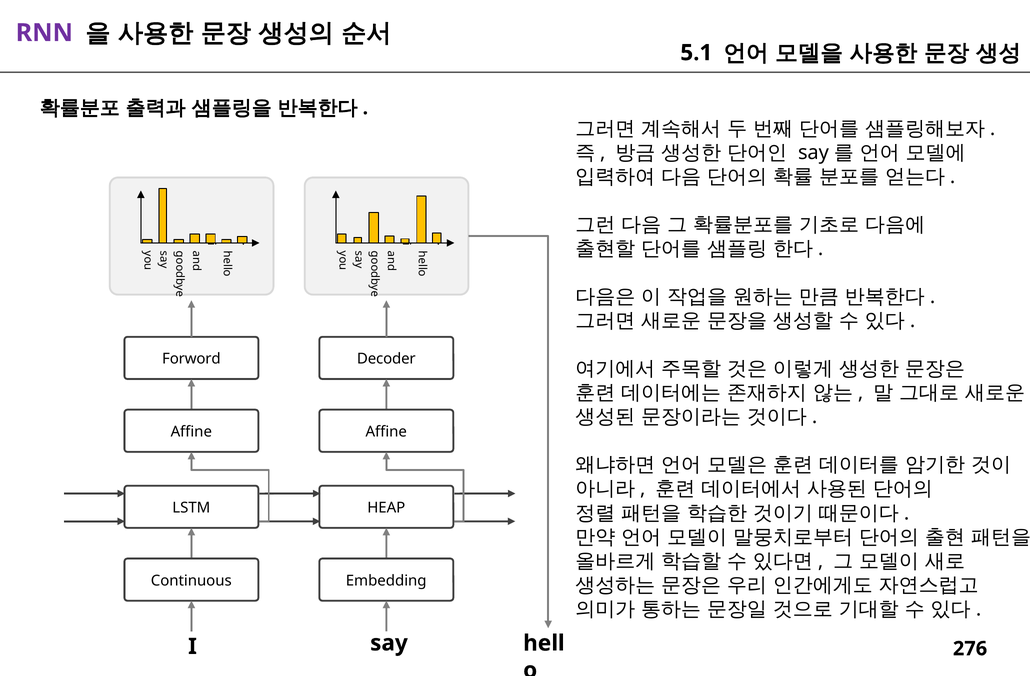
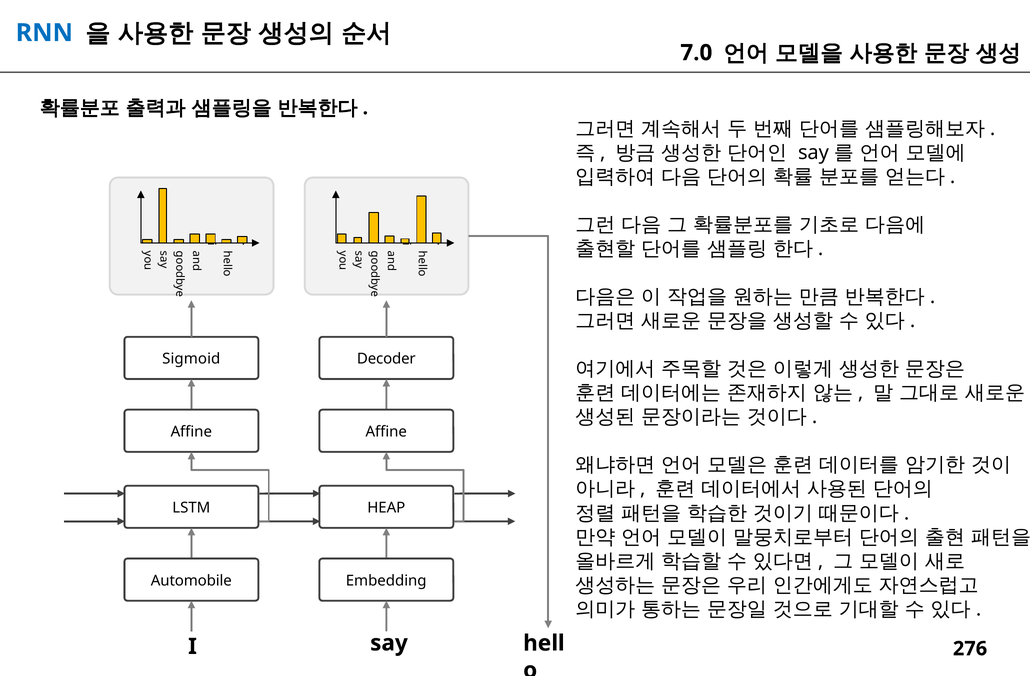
RNN colour: purple -> blue (44, 33)
5.1: 5.1 -> 7.0 (696, 53)
Forword: Forword -> Sigmoid (191, 359)
Continuous: Continuous -> Automobile (191, 581)
